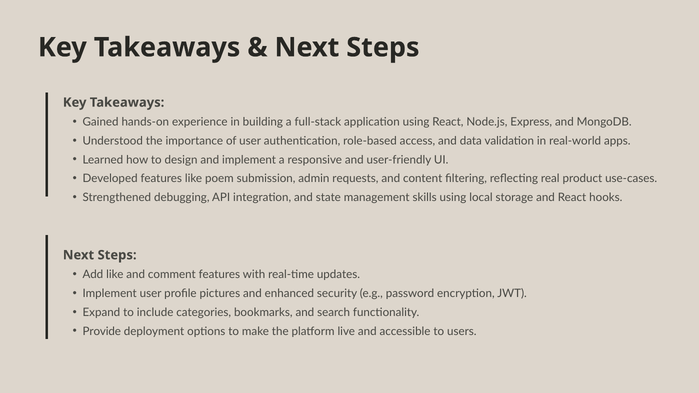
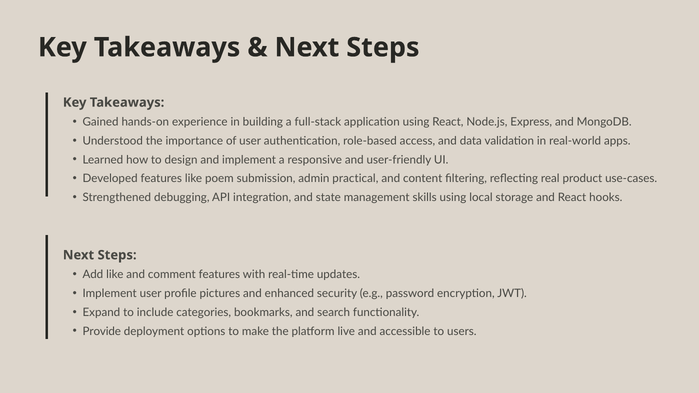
requests: requests -> practical (355, 179)
